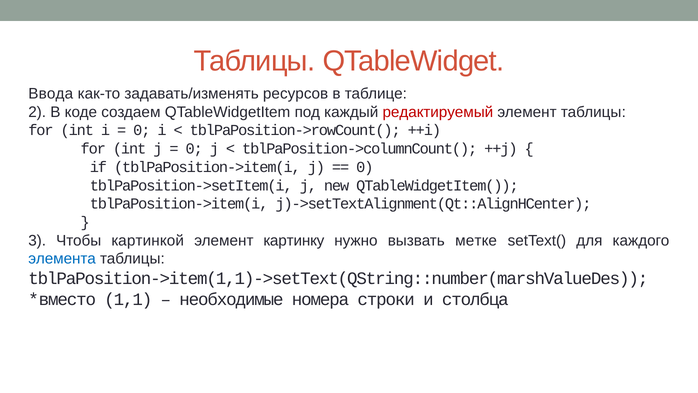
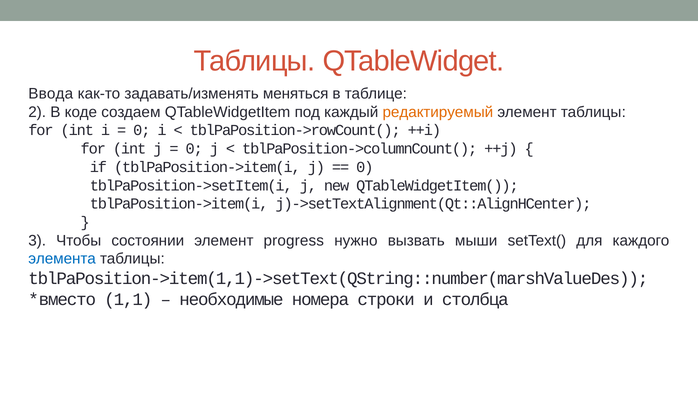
ресурсов: ресурсов -> меняться (296, 94)
редактируемый colour: red -> orange (438, 112)
картинкой: картинкой -> состоянии (148, 240)
картинку: картинку -> progress (294, 240)
метке: метке -> мыши (476, 240)
